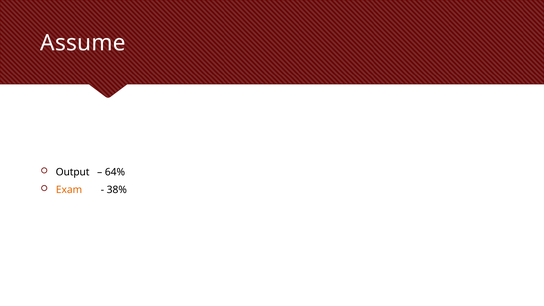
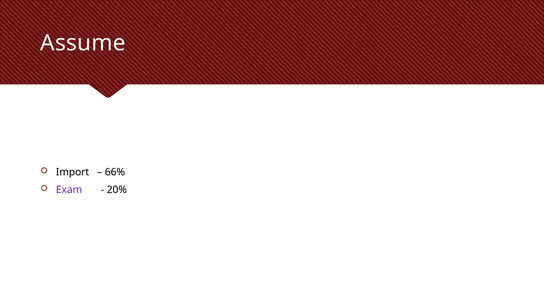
Output: Output -> Import (73, 172)
64%: 64% -> 66% (115, 172)
Exam colour: orange -> purple (69, 190)
38%: 38% -> 20% (117, 190)
